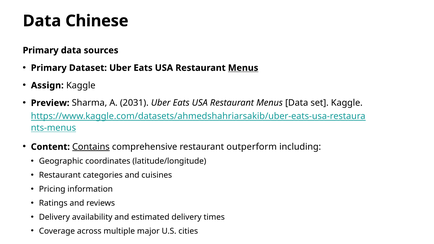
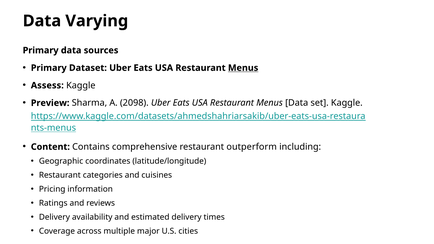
Chinese: Chinese -> Varying (97, 21)
Assign: Assign -> Assess (47, 85)
2031: 2031 -> 2098 (134, 103)
Contains underline: present -> none (91, 147)
